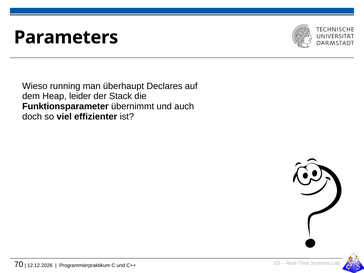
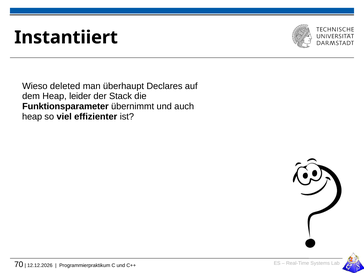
Parameters: Parameters -> Instantiiert (66, 37)
running: running -> deleted (65, 86)
doch: doch -> heap (32, 117)
